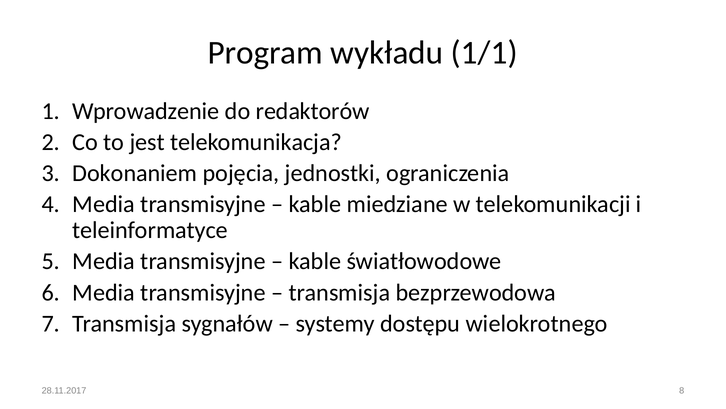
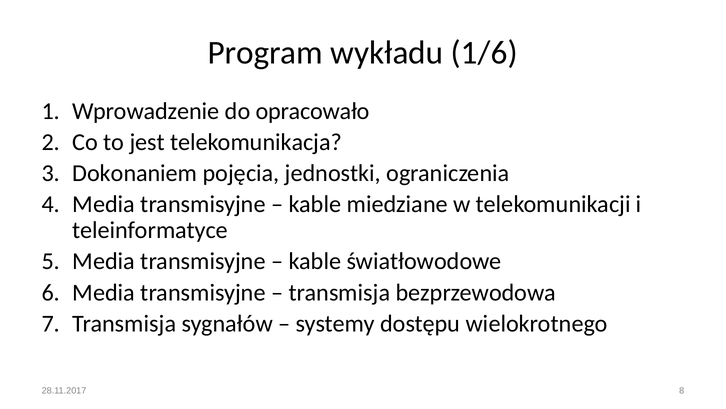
1/1: 1/1 -> 1/6 (484, 53)
redaktorów: redaktorów -> opracowało (313, 111)
